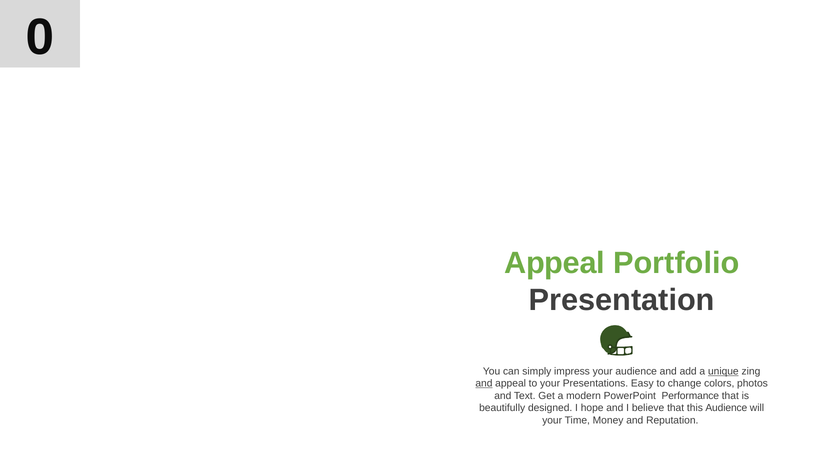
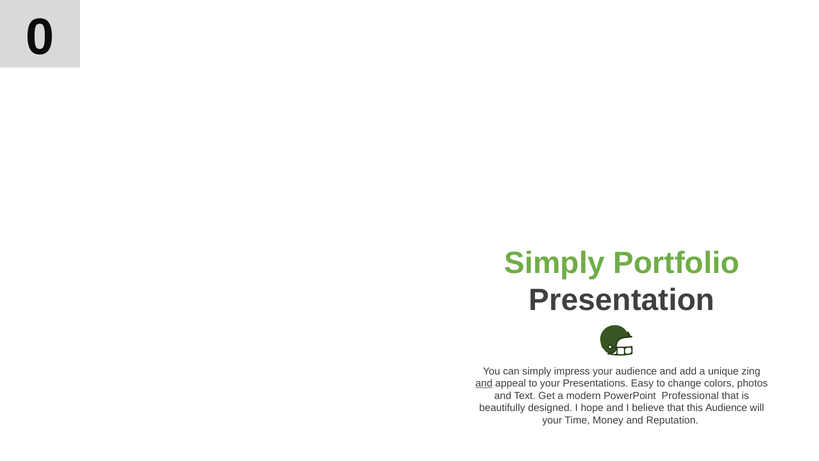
Appeal: Appeal -> Simply (554, 263)
unique underline: present -> none (723, 371)
Performance: Performance -> Professional (690, 396)
